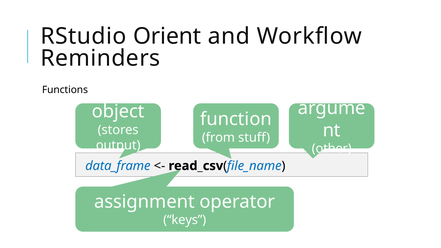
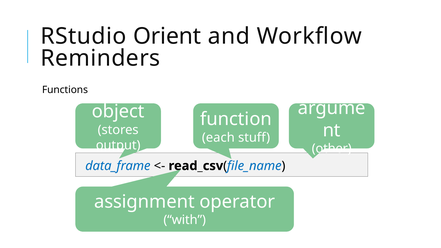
from: from -> each (218, 138)
keys: keys -> with (185, 220)
